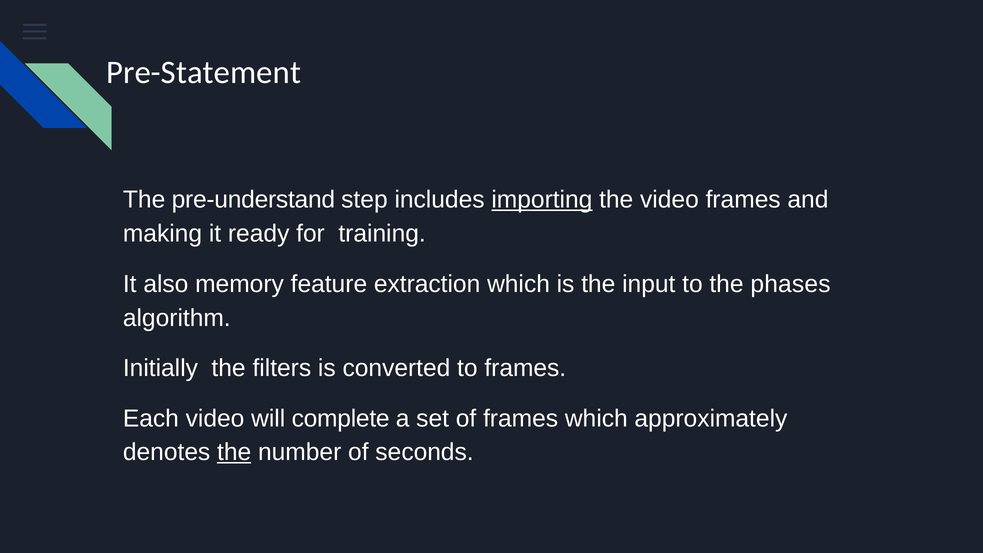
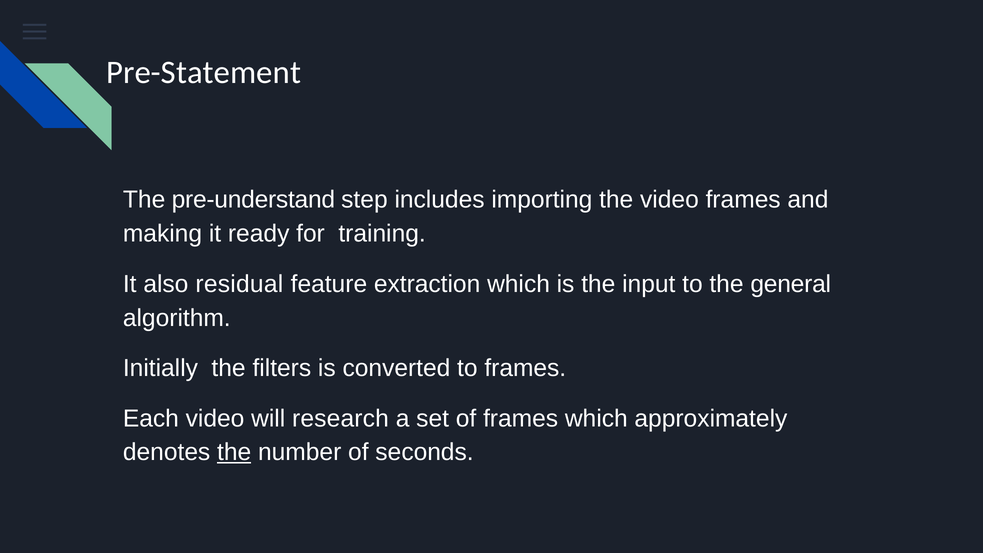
importing underline: present -> none (542, 200)
memory: memory -> residual (239, 284)
phases: phases -> general (791, 284)
complete: complete -> research (340, 418)
